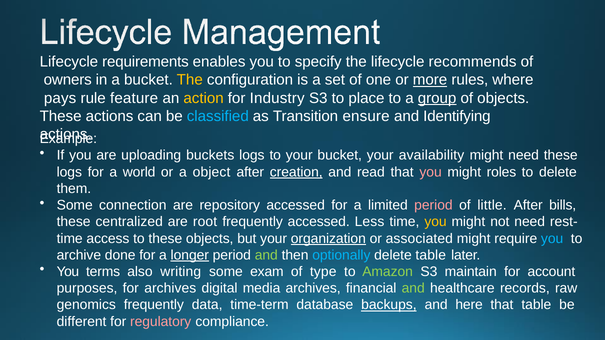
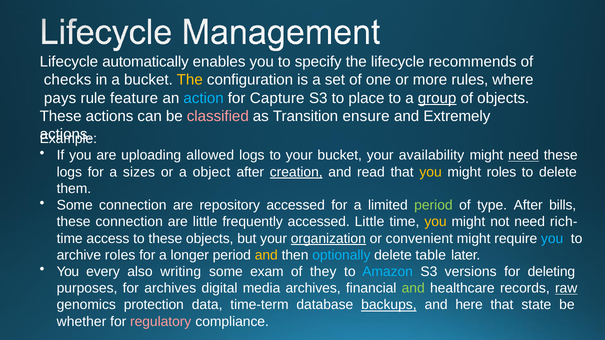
requirements: requirements -> automatically (145, 62)
owners: owners -> checks (68, 80)
more underline: present -> none (430, 80)
action colour: yellow -> light blue (204, 98)
Industry: Industry -> Capture (277, 98)
classified colour: light blue -> pink (218, 116)
Identifying: Identifying -> Extremely (457, 116)
buckets: buckets -> allowed (210, 155)
need underline: none -> present (524, 155)
world: world -> sizes (139, 172)
you colour: pink -> yellow (431, 172)
period colour: pink -> light green (433, 205)
little: little -> type (492, 205)
these centralized: centralized -> connection (129, 222)
are root: root -> little (205, 222)
accessed Less: Less -> Little (370, 222)
rest-: rest- -> rich- (564, 222)
associated: associated -> convenient (419, 239)
archive done: done -> roles (120, 255)
longer underline: present -> none (190, 255)
and colour: light green -> yellow (266, 255)
terms: terms -> every (103, 272)
type: type -> they (323, 272)
Amazon colour: light green -> light blue (388, 272)
maintain: maintain -> versions (471, 272)
account: account -> deleting (551, 272)
raw underline: none -> present (566, 289)
genomics frequently: frequently -> protection (154, 305)
that table: table -> state (536, 305)
different: different -> whether (82, 322)
